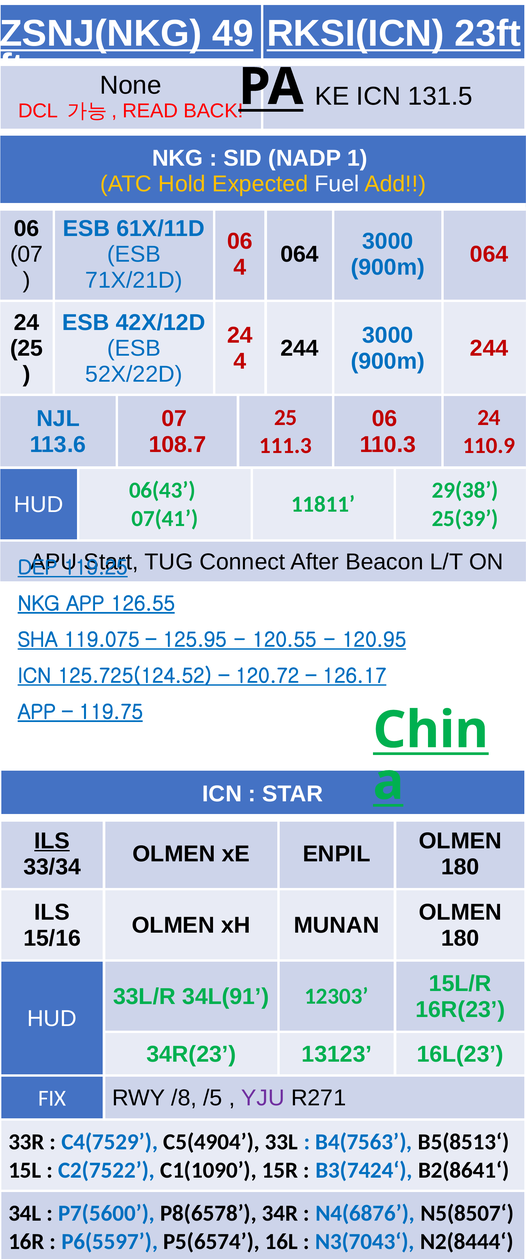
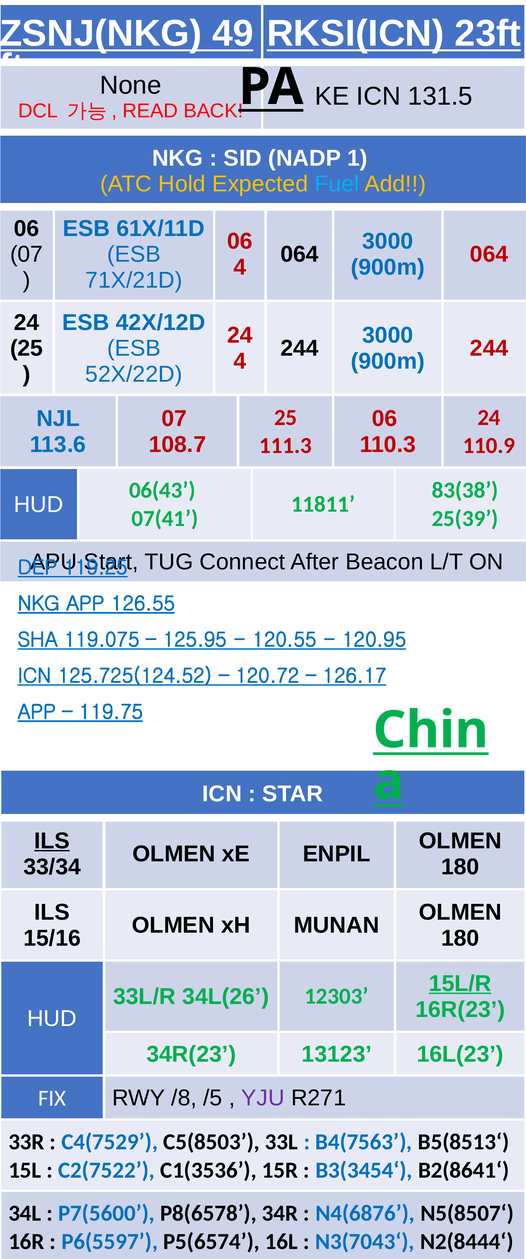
Fuel colour: white -> light blue (337, 184)
29(38: 29(38 -> 83(38 (465, 490)
15L/R underline: none -> present (460, 983)
34L(91: 34L(91 -> 34L(26 (226, 996)
C5(4904: C5(4904 -> C5(8503 (212, 1142)
C1(1090: C1(1090 -> C1(3536 (208, 1170)
B3(7424‘: B3(7424‘ -> B3(3454‘ (364, 1170)
